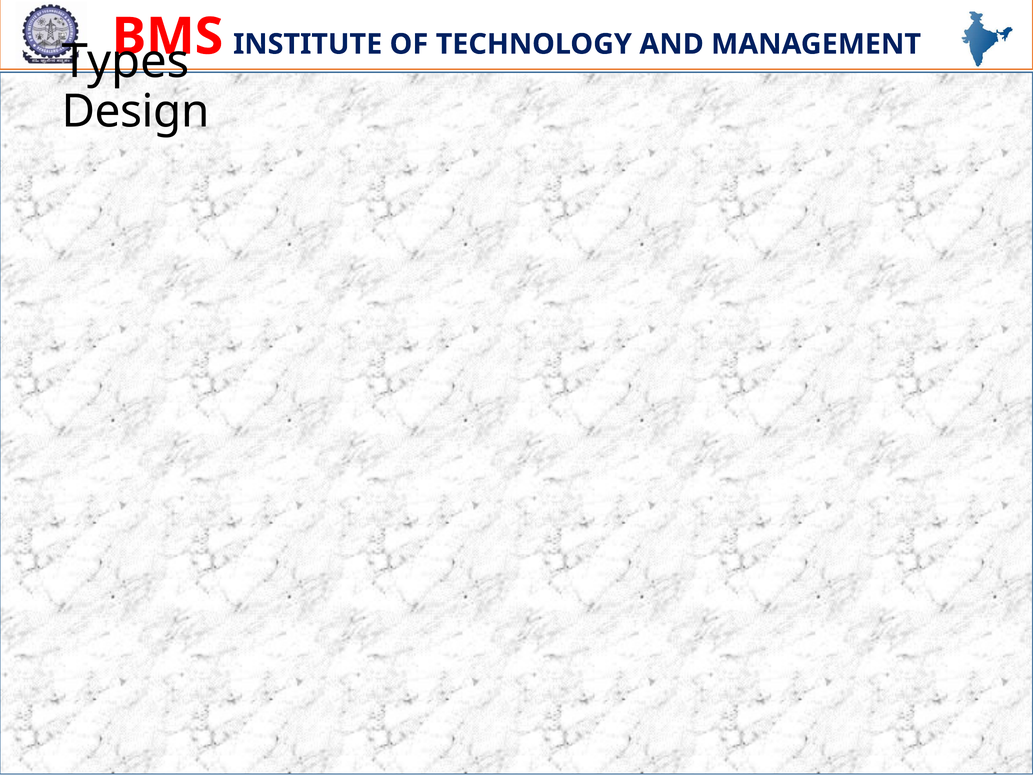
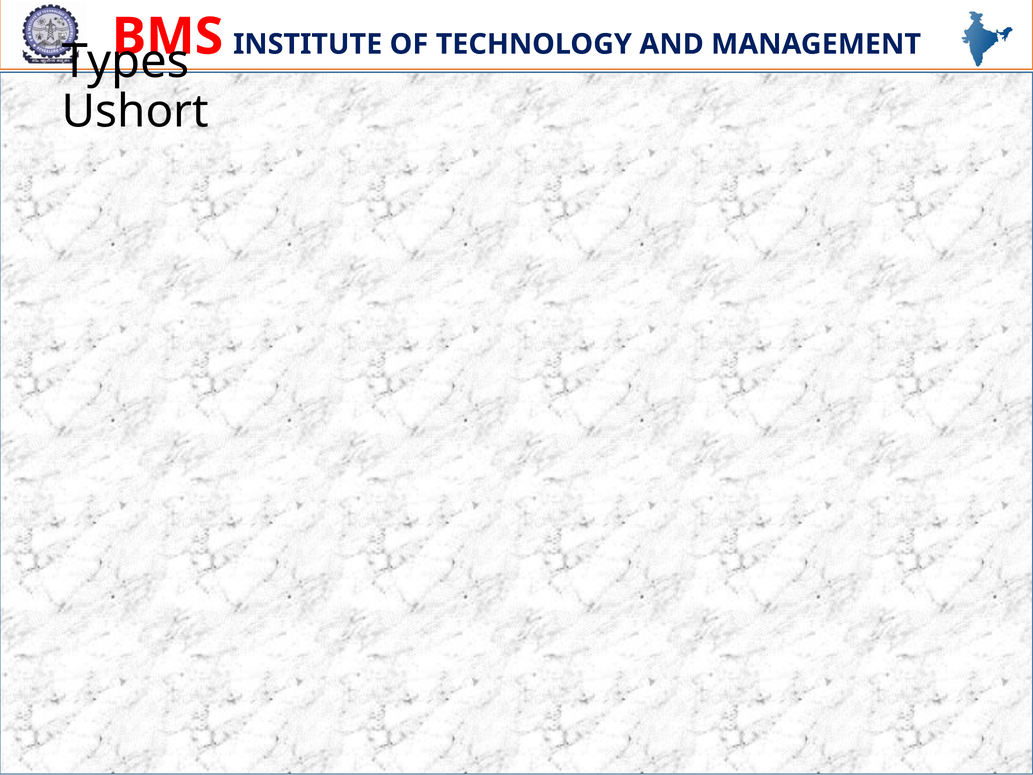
Design: Design -> Ushort (135, 112)
